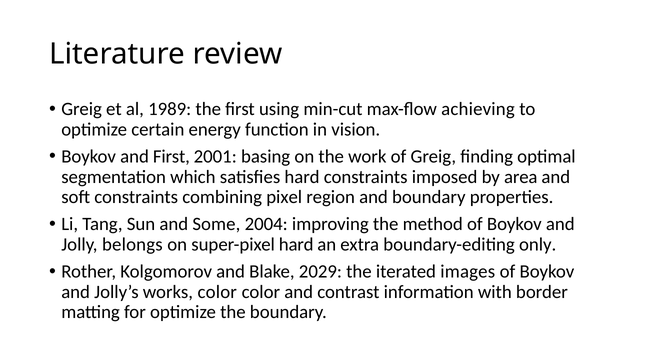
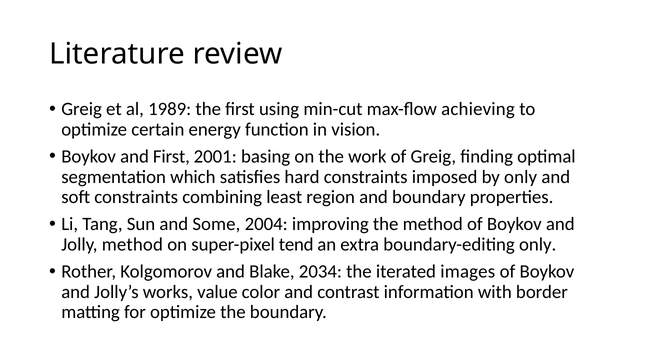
by area: area -> only (521, 177)
pixel: pixel -> least (284, 197)
Jolly belongs: belongs -> method (132, 244)
super-pixel hard: hard -> tend (296, 244)
2029: 2029 -> 2034 (320, 271)
works color: color -> value (217, 292)
